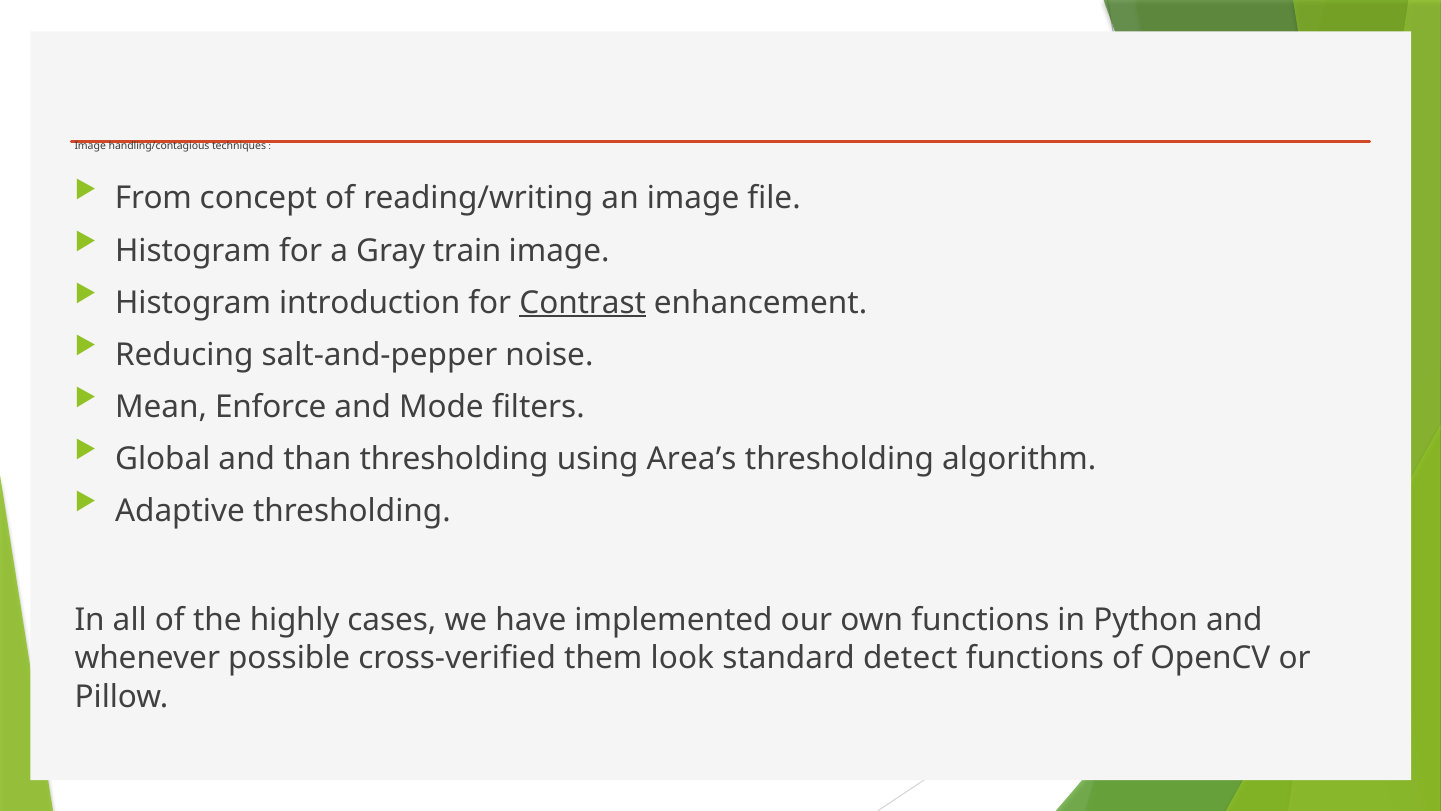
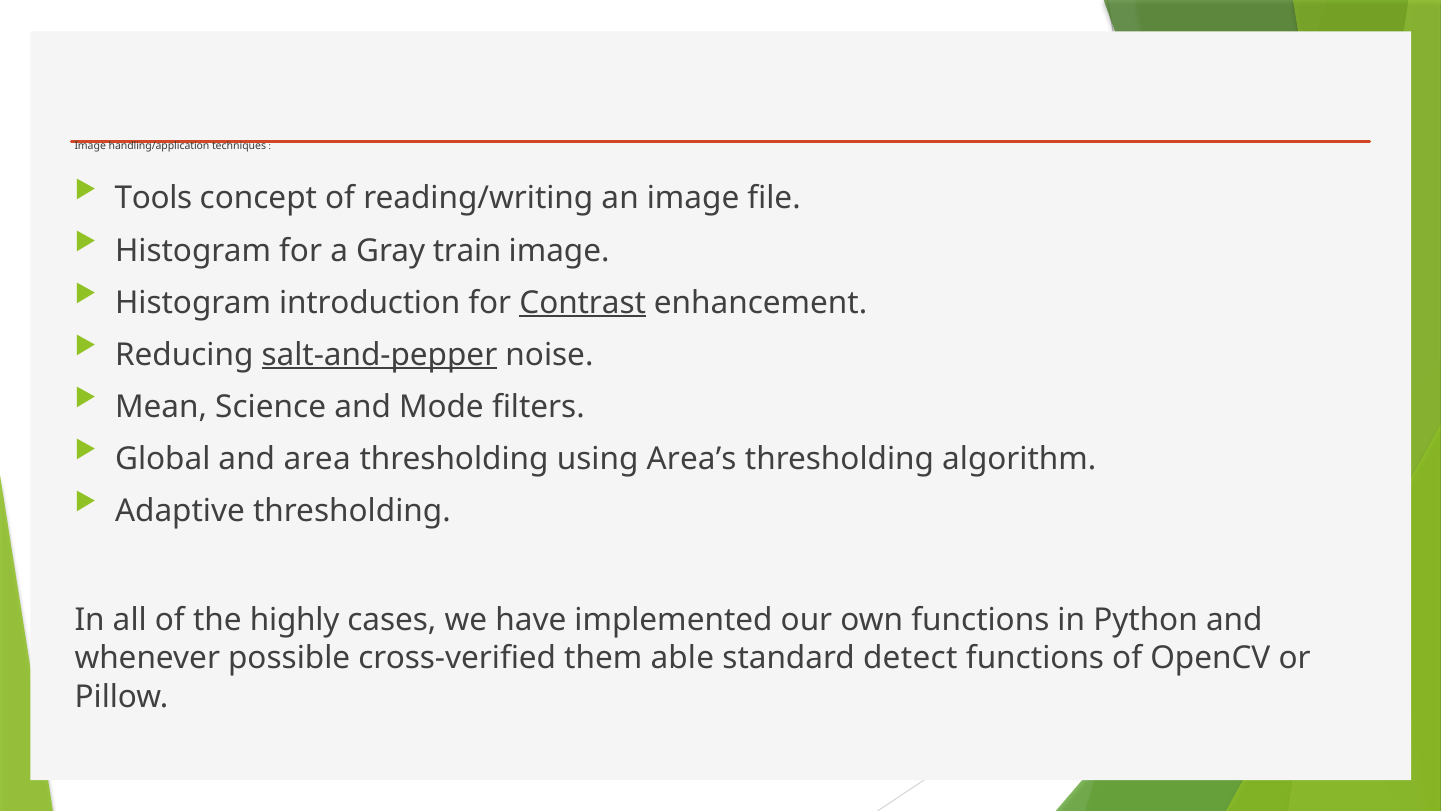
handling/contagious: handling/contagious -> handling/application (159, 146)
From: From -> Tools (153, 198)
salt-and-pepper underline: none -> present (379, 355)
Enforce: Enforce -> Science (271, 407)
than: than -> area (317, 459)
look: look -> able (682, 658)
